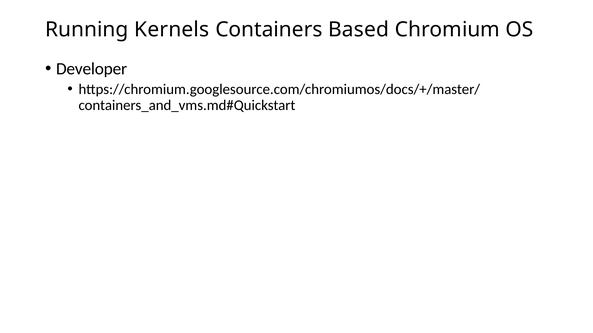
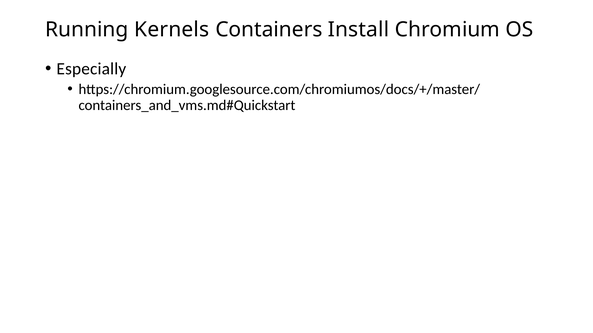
Based: Based -> Install (359, 30)
Developer: Developer -> Especially (91, 69)
